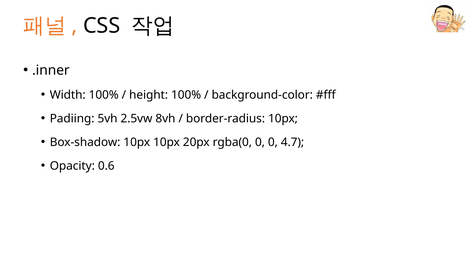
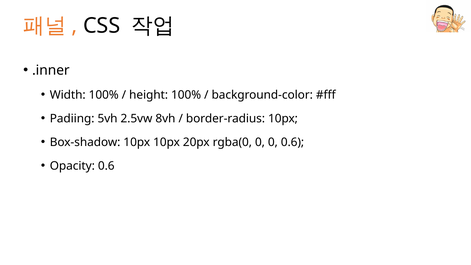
0 4.7: 4.7 -> 0.6 (293, 142)
